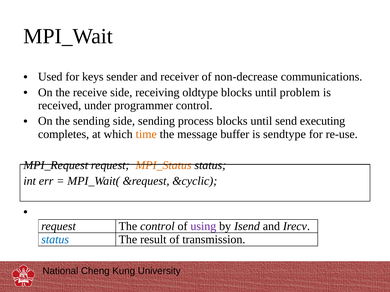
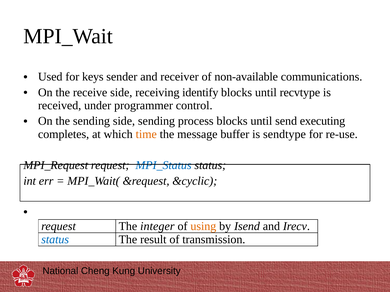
non-decrease: non-decrease -> non-available (246, 77)
oldtype: oldtype -> identify (200, 93)
problem: problem -> recvtype (300, 93)
MPI_Status colour: orange -> blue (163, 166)
The control: control -> integer (157, 227)
using colour: purple -> orange (203, 227)
